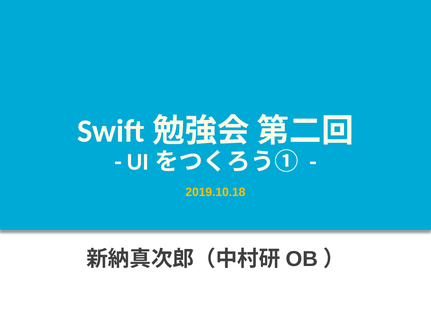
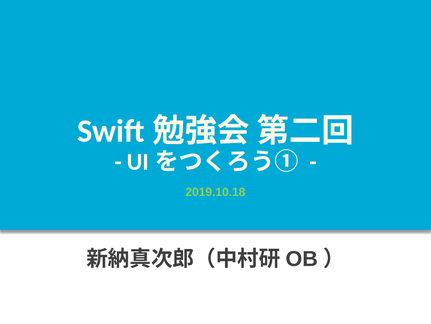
2019.10.18 colour: yellow -> light green (215, 192)
